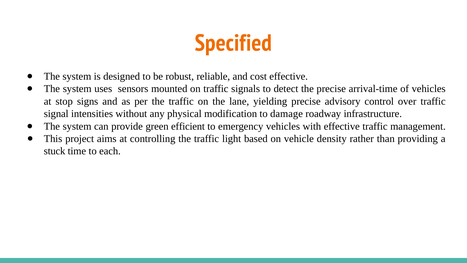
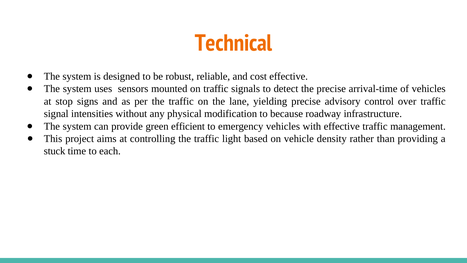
Specified: Specified -> Technical (234, 43)
damage: damage -> because (287, 114)
